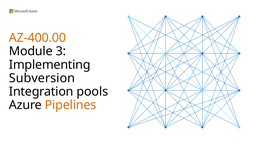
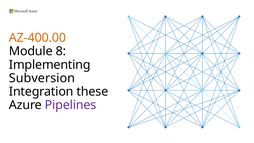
3: 3 -> 8 (61, 51)
pools: pools -> these (92, 92)
Pipelines colour: orange -> purple (71, 105)
